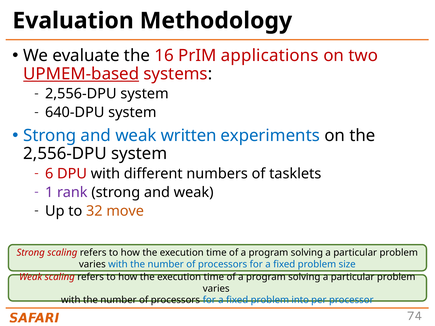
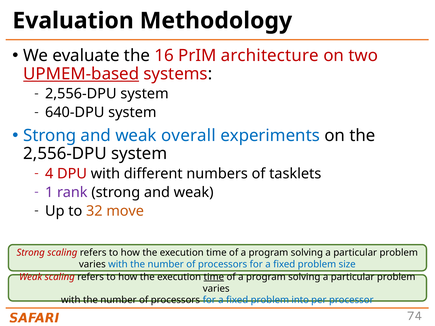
applications: applications -> architecture (270, 56)
written: written -> overall (189, 136)
6: 6 -> 4 (49, 174)
time underline: none -> present (214, 277)
